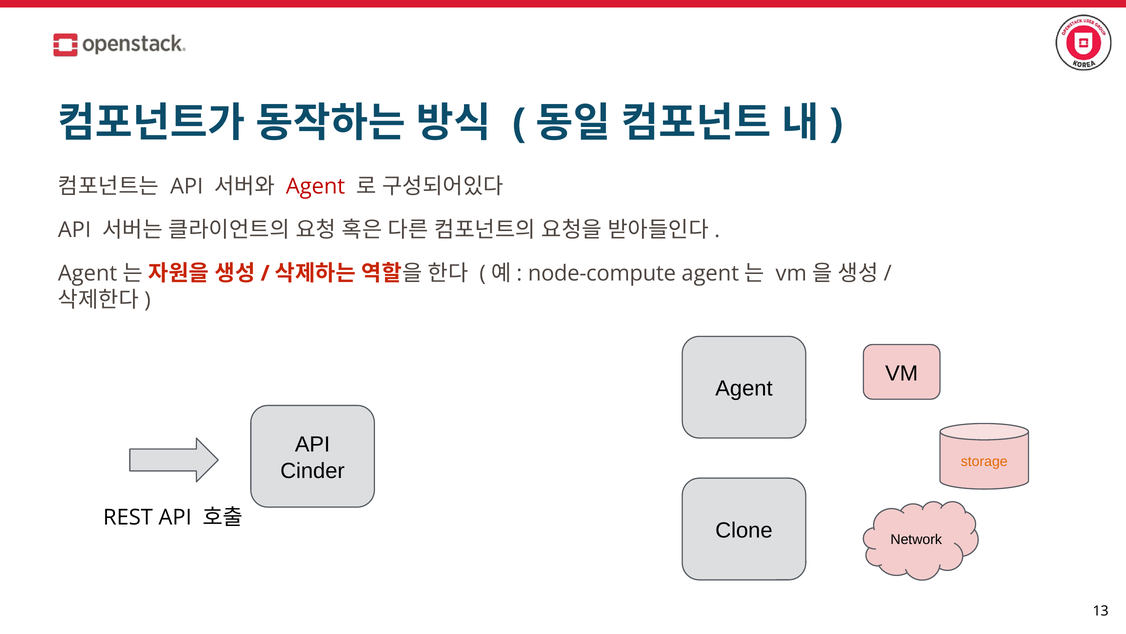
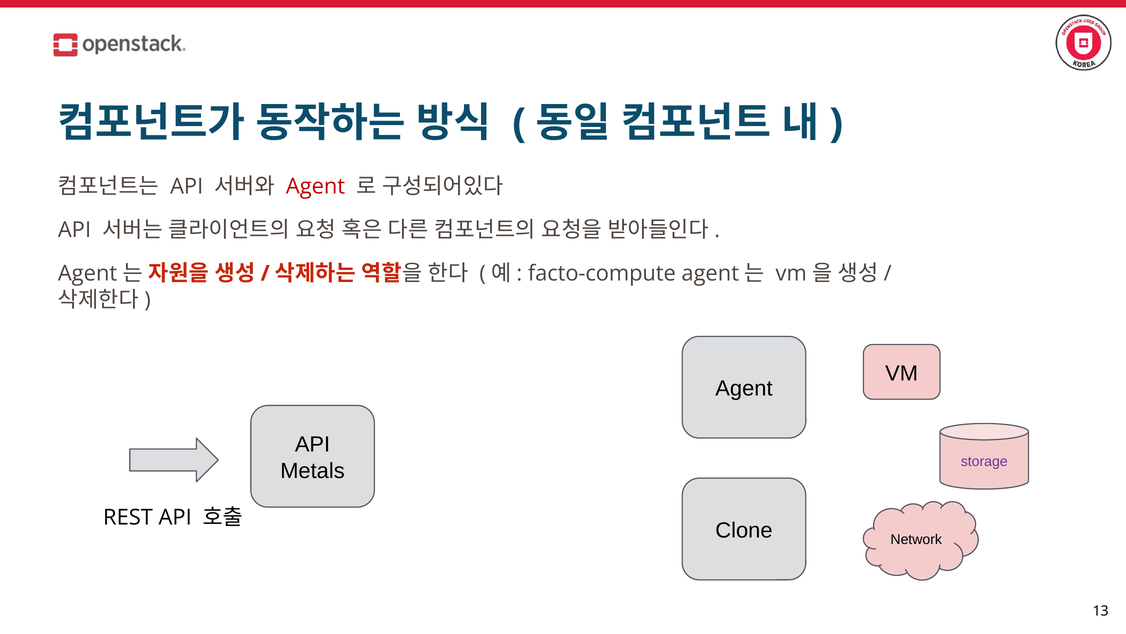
node-compute: node-compute -> facto-compute (602, 273)
storage colour: orange -> purple (984, 461)
Cinder: Cinder -> Metals (312, 470)
